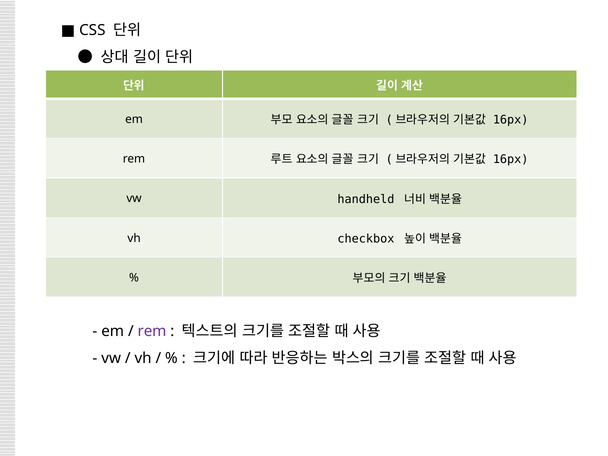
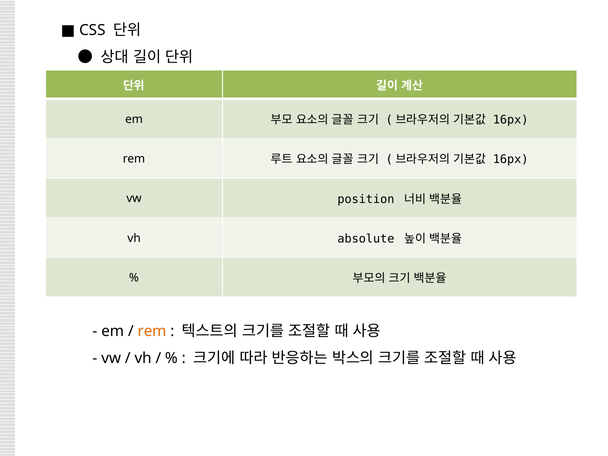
handheld: handheld -> position (366, 199)
checkbox: checkbox -> absolute (366, 239)
rem colour: purple -> orange (152, 331)
